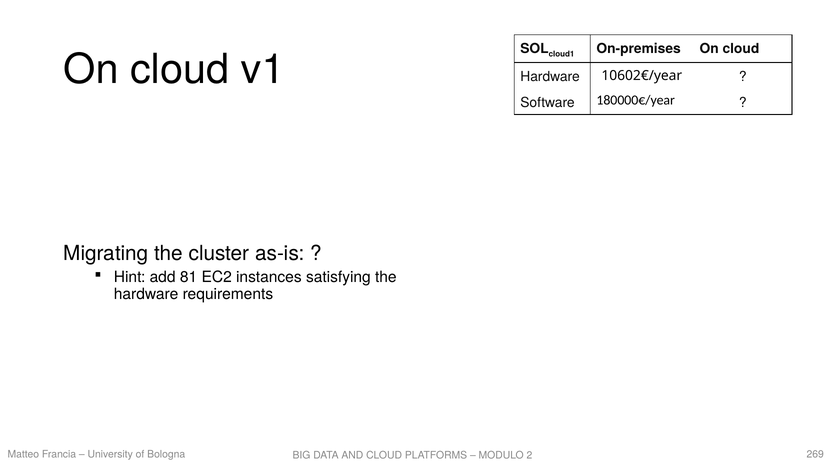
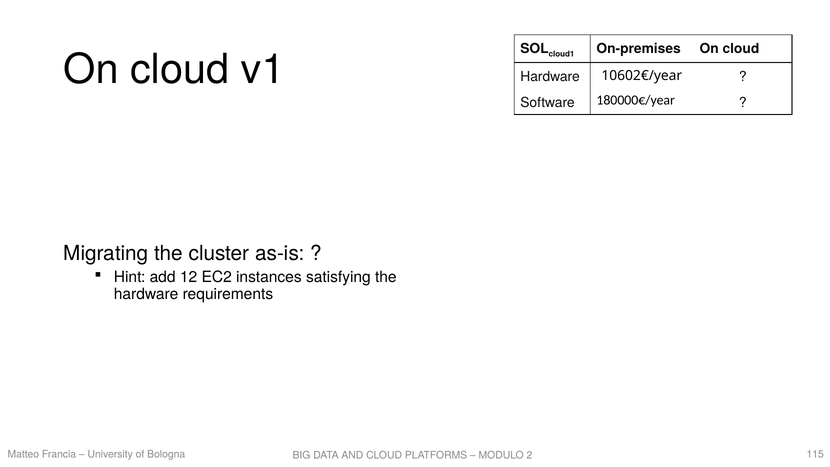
81: 81 -> 12 (189, 277)
269: 269 -> 115 (815, 454)
